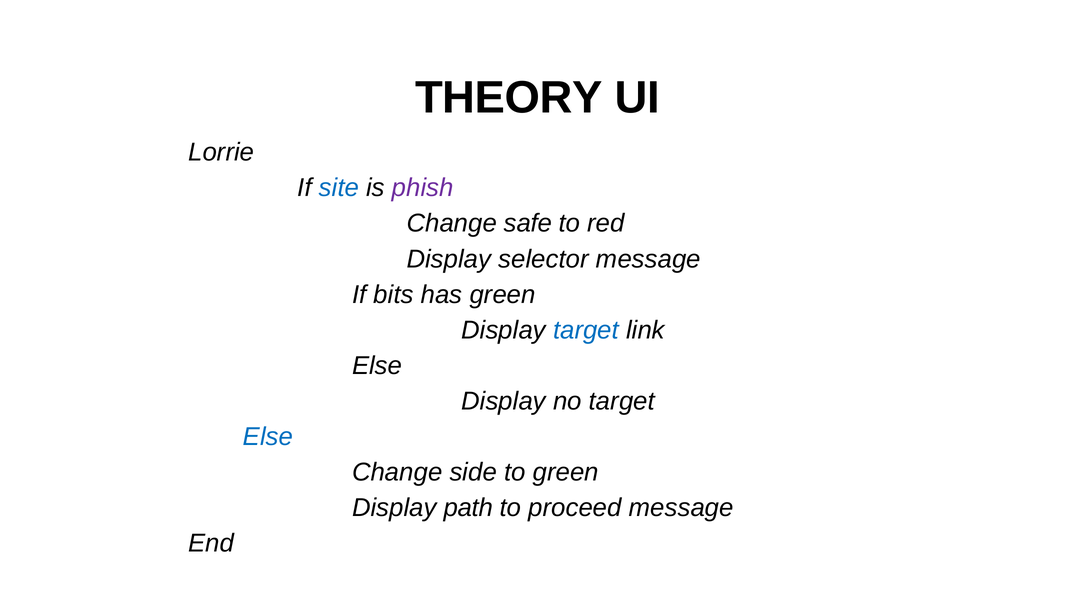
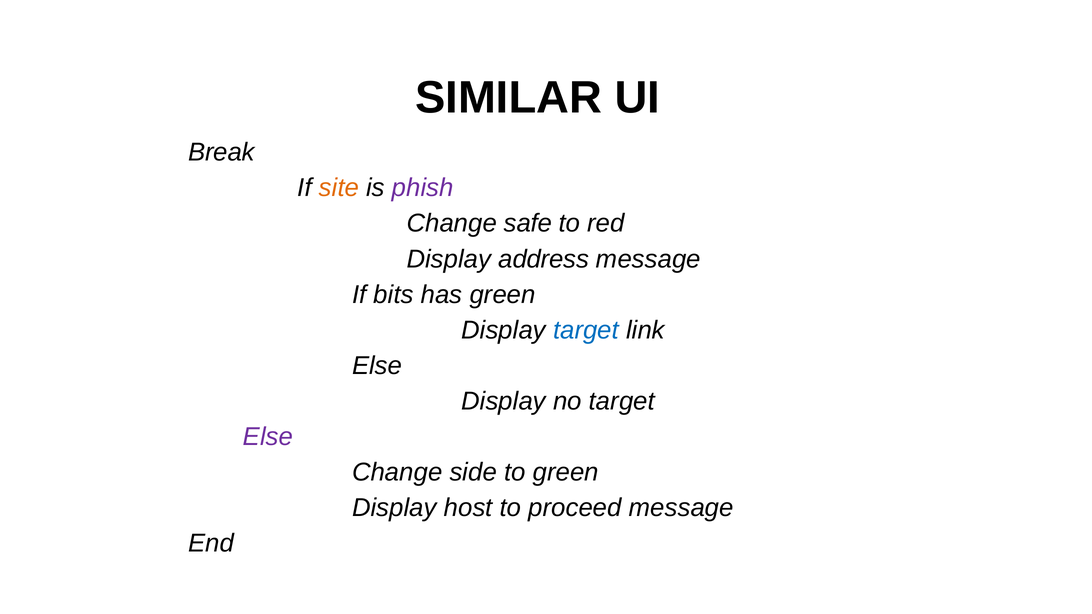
THEORY: THEORY -> SIMILAR (509, 98)
Lorrie: Lorrie -> Break (221, 152)
site colour: blue -> orange (339, 188)
selector: selector -> address (544, 259)
Else colour: blue -> purple (268, 437)
path: path -> host (468, 508)
